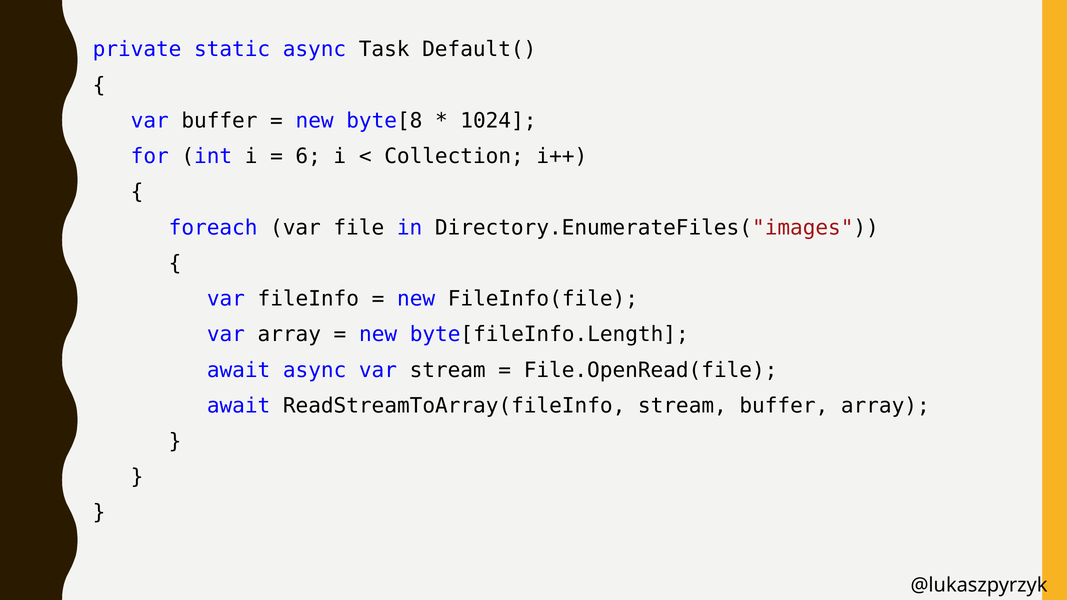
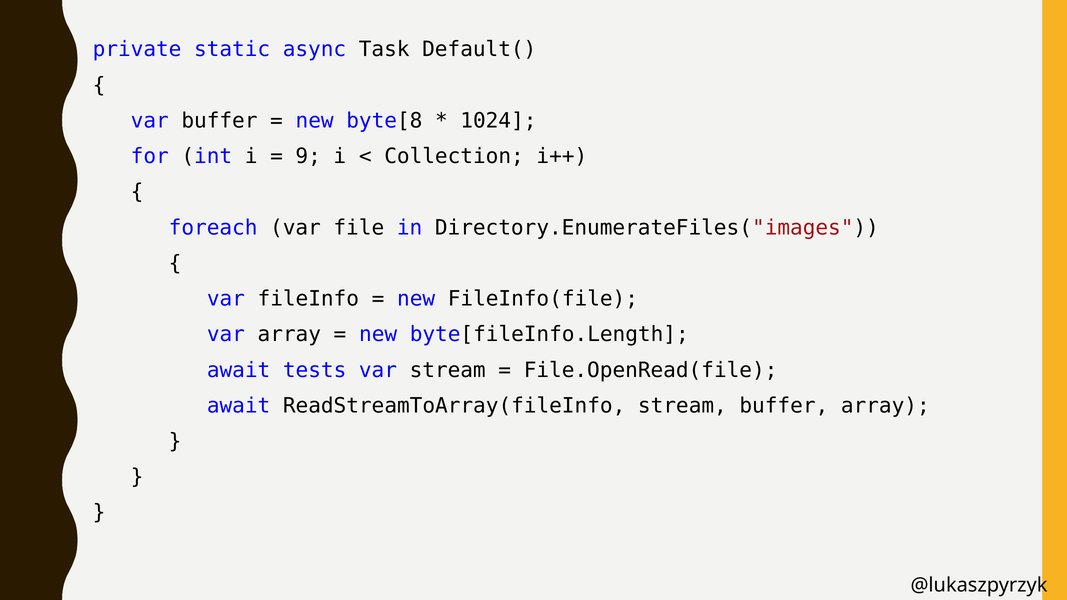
6: 6 -> 9 (308, 156)
await async: async -> tests (315, 370)
